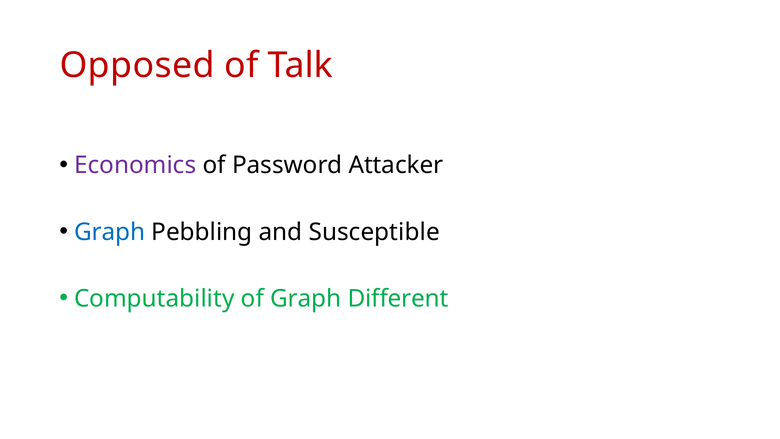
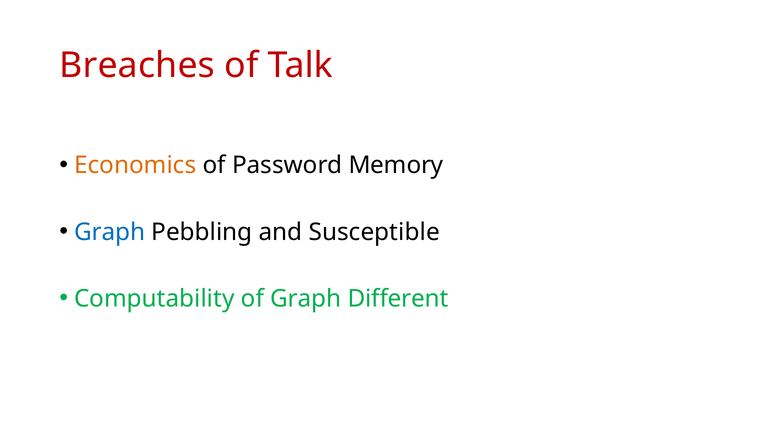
Opposed: Opposed -> Breaches (137, 66)
Economics colour: purple -> orange (135, 165)
Attacker: Attacker -> Memory (396, 165)
